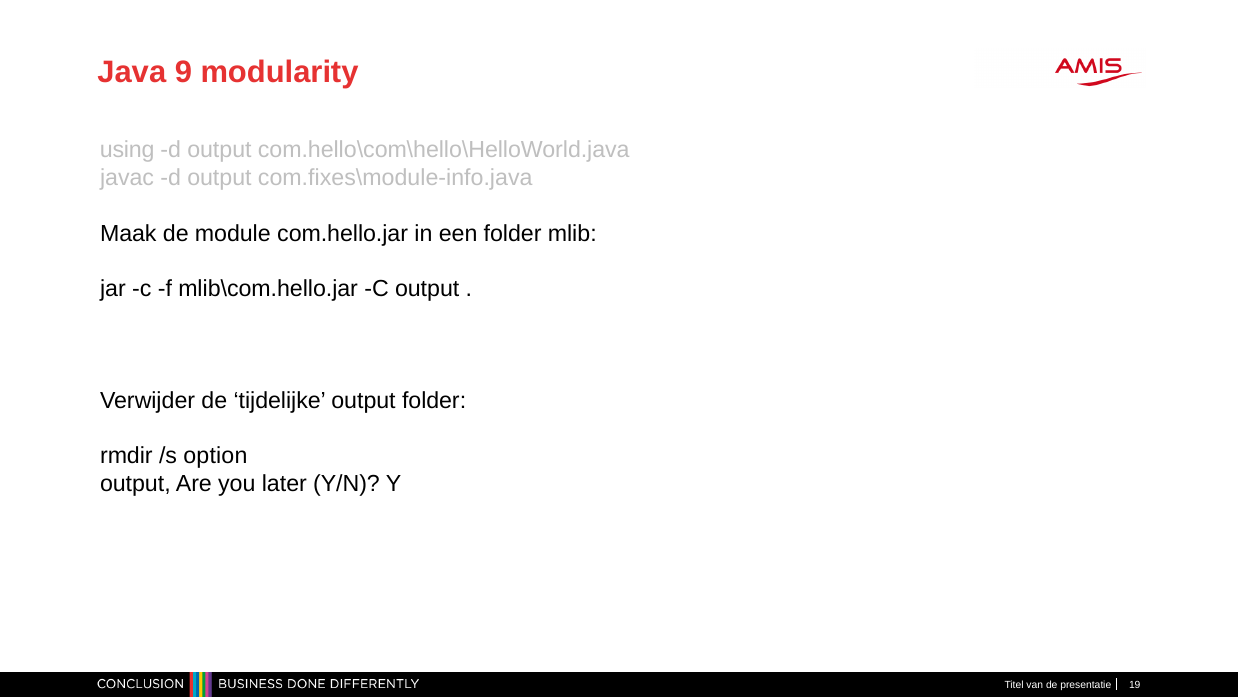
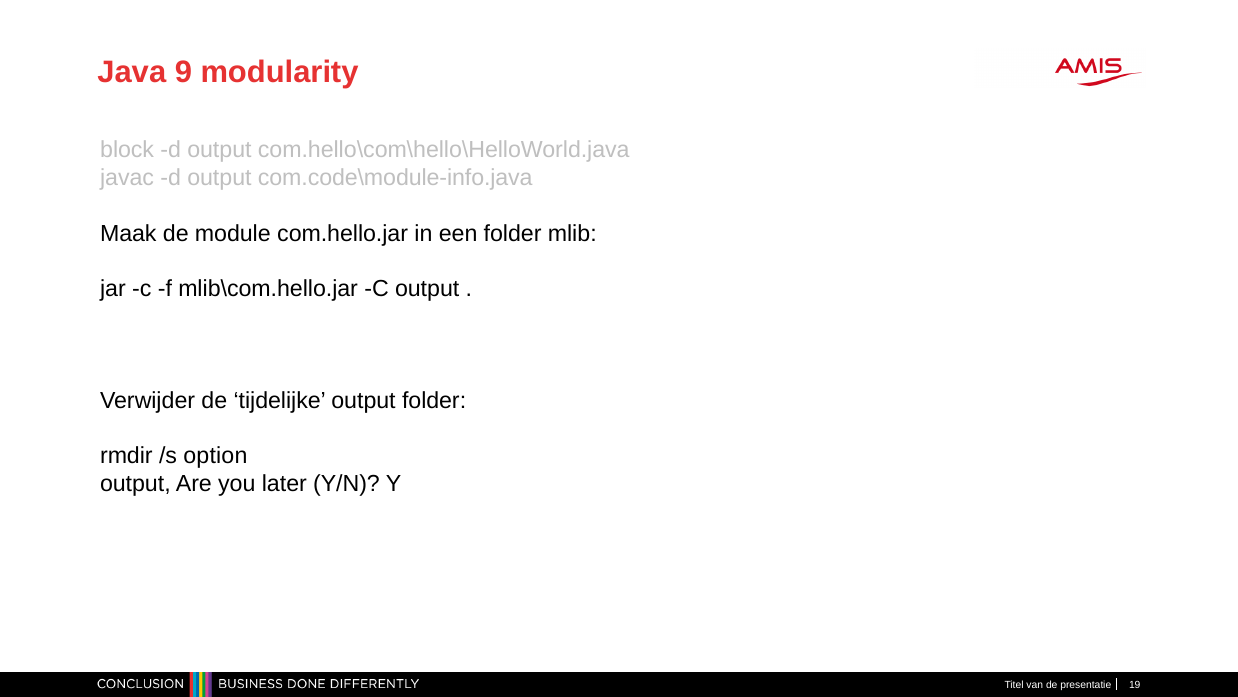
using: using -> block (127, 150)
com.fixes\module-info.java: com.fixes\module-info.java -> com.code\module-info.java (395, 178)
